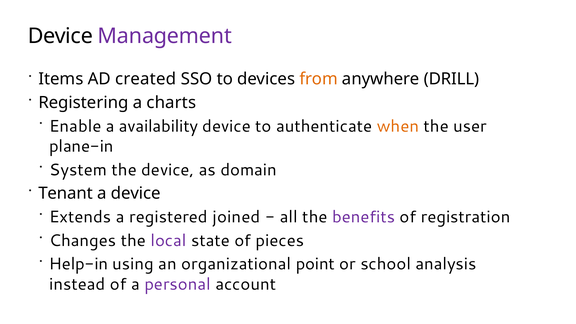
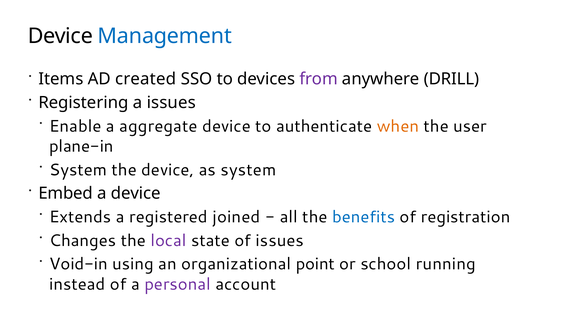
Management colour: purple -> blue (165, 36)
from colour: orange -> purple (319, 79)
a charts: charts -> issues (171, 103)
availability: availability -> aggregate (158, 126)
as domain: domain -> system (249, 170)
Tenant: Tenant -> Embed (66, 193)
benefits colour: purple -> blue (364, 217)
of pieces: pieces -> issues (280, 240)
Help-in: Help-in -> Void-in (79, 264)
analysis: analysis -> running (446, 264)
